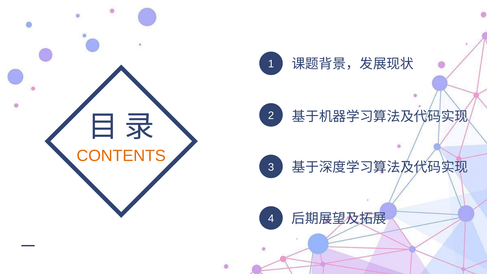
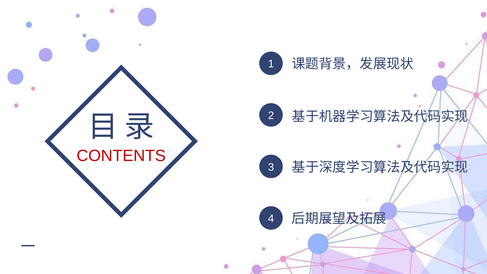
CONTENTS colour: orange -> red (121, 156)
